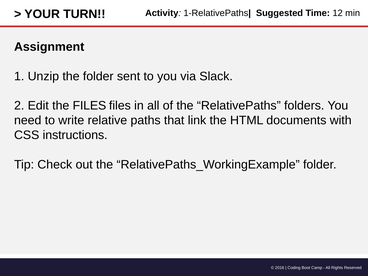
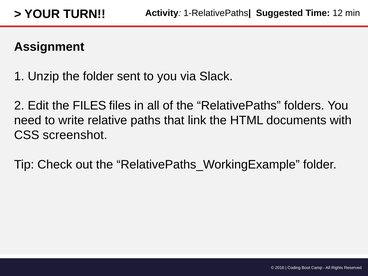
instructions: instructions -> screenshot (75, 135)
